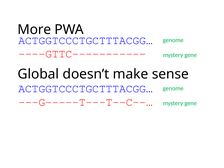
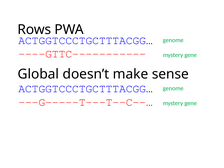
More: More -> Rows (34, 30)
